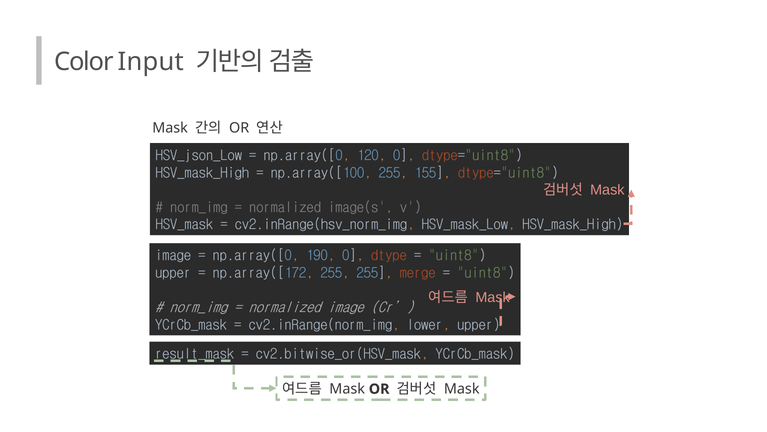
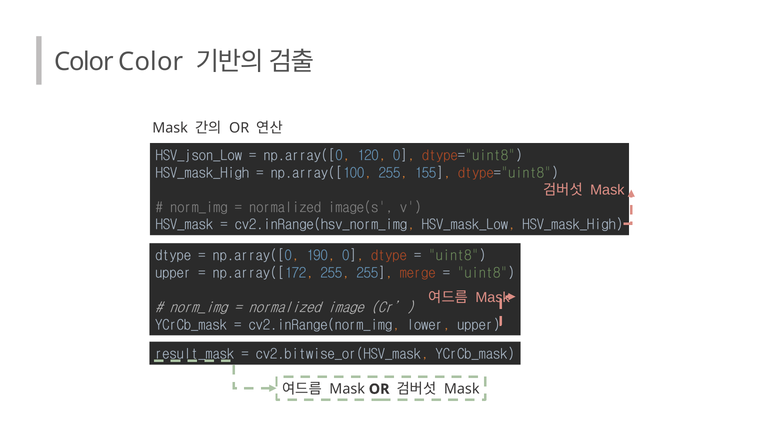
Color Input: Input -> Color (151, 62)
image: image -> dtype (173, 255)
